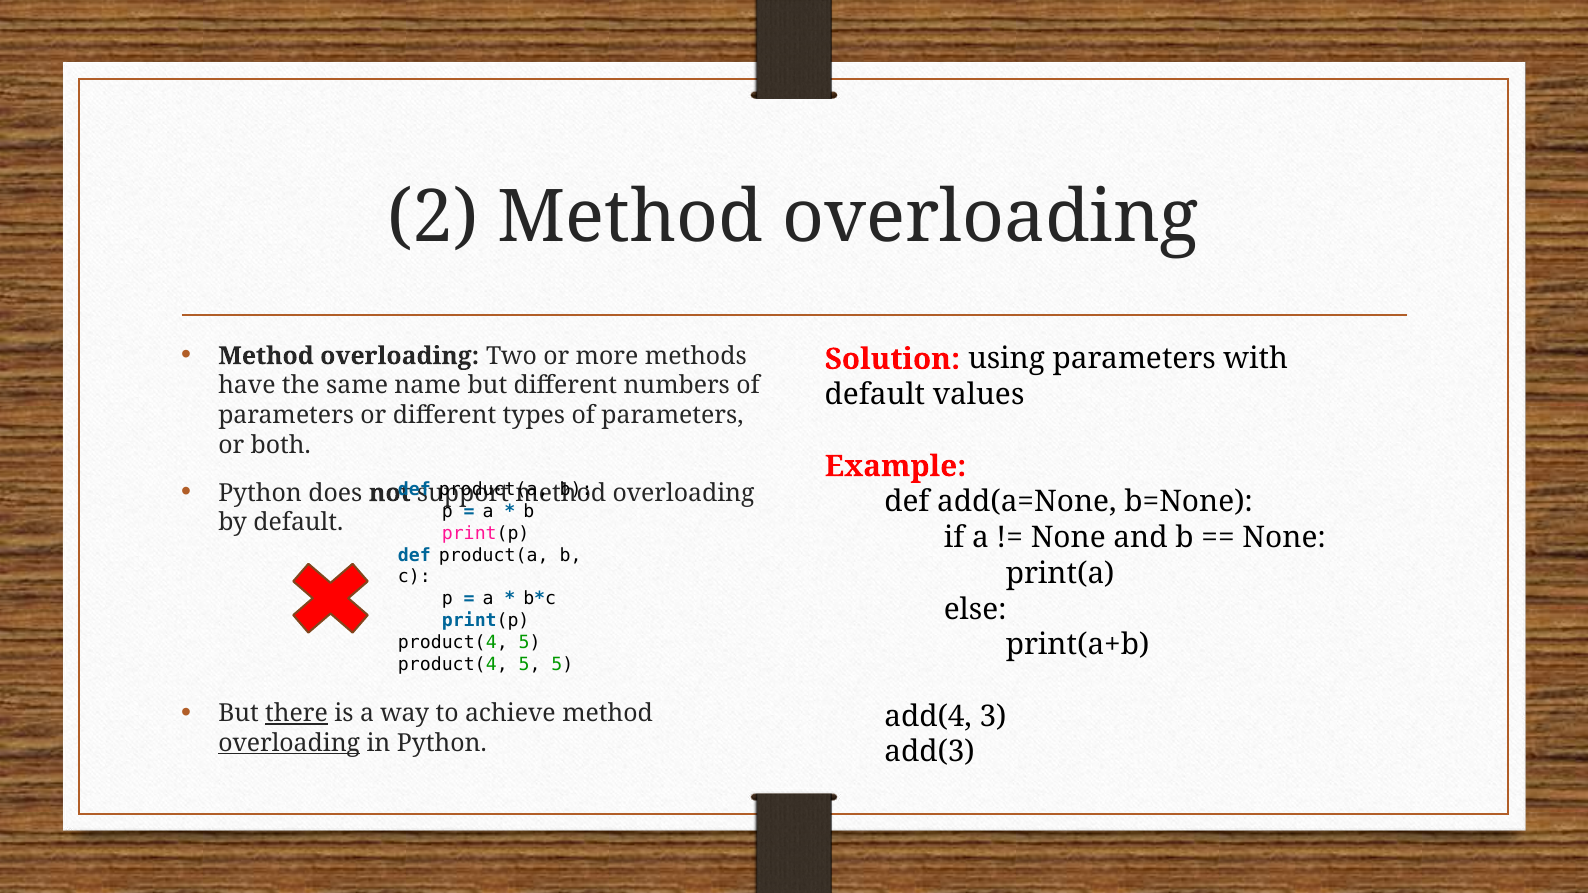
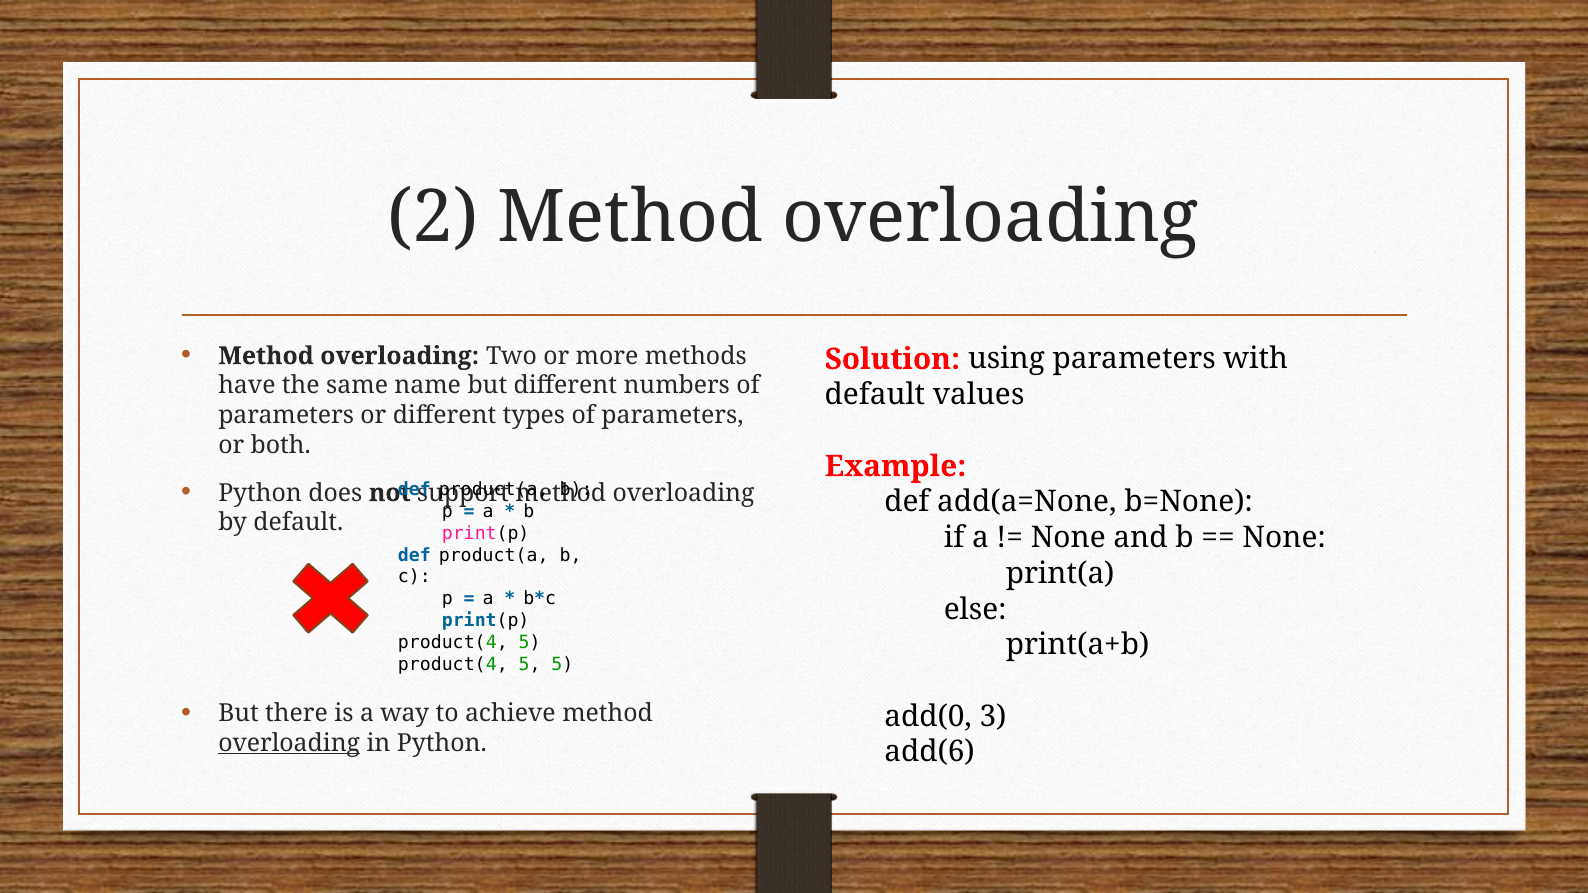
there underline: present -> none (297, 713)
add(4: add(4 -> add(0 (928, 717)
add(3: add(3 -> add(6 (930, 752)
